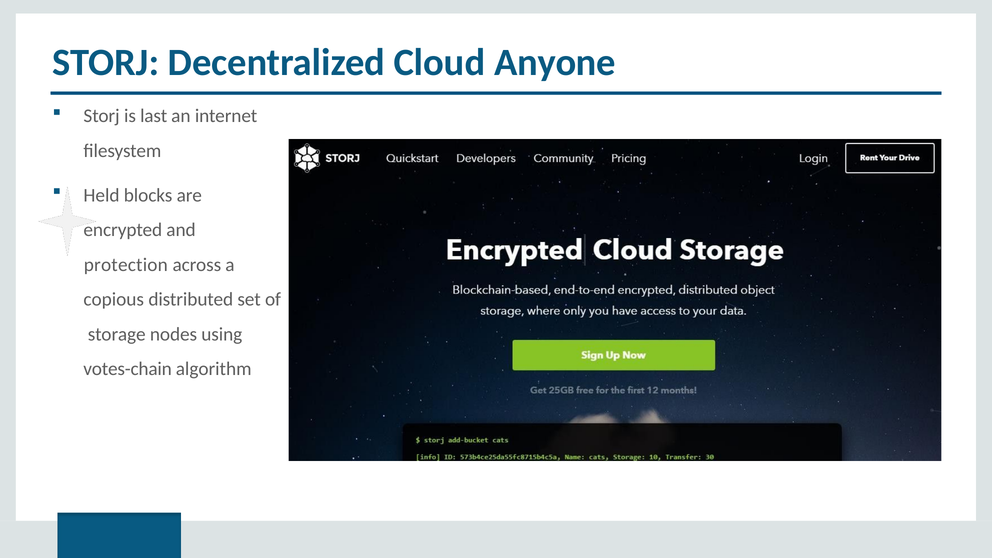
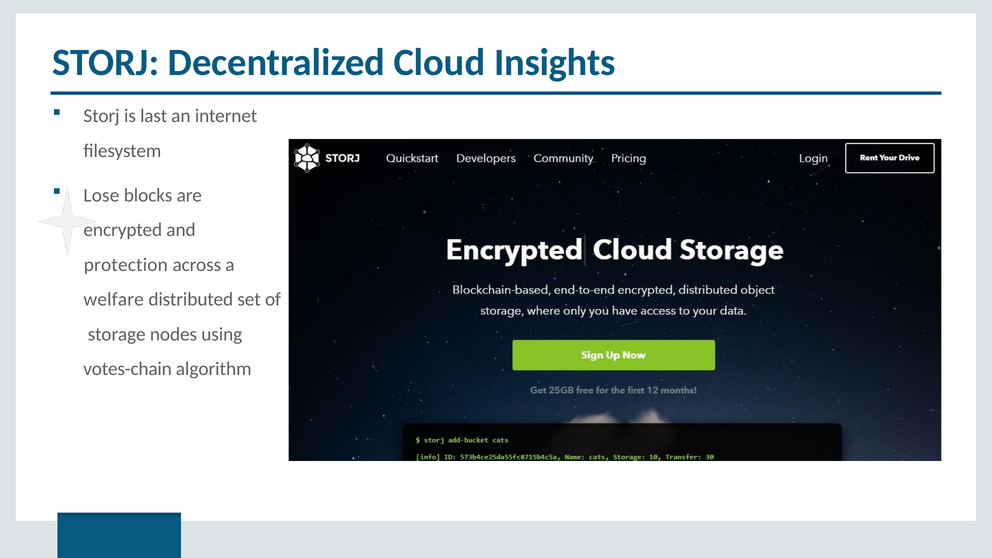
Anyone: Anyone -> Insights (555, 62)
Held: Held -> Lose (101, 195)
copious: copious -> welfare (114, 299)
